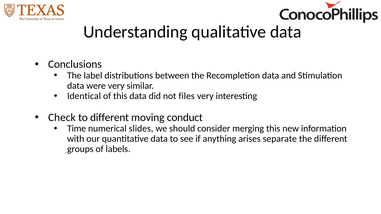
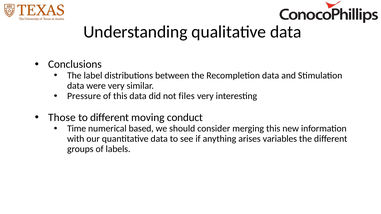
Identical: Identical -> Pressure (84, 96)
Check: Check -> Those (62, 118)
slides: slides -> based (141, 129)
separate: separate -> variables (280, 139)
